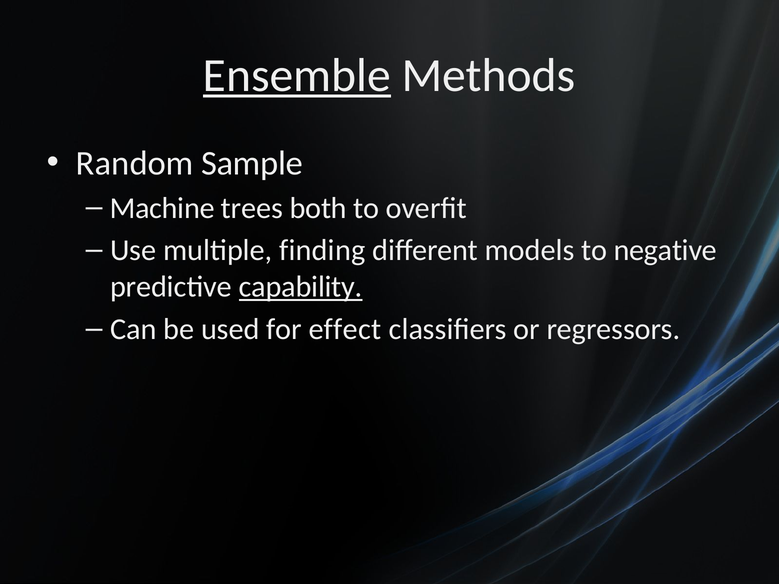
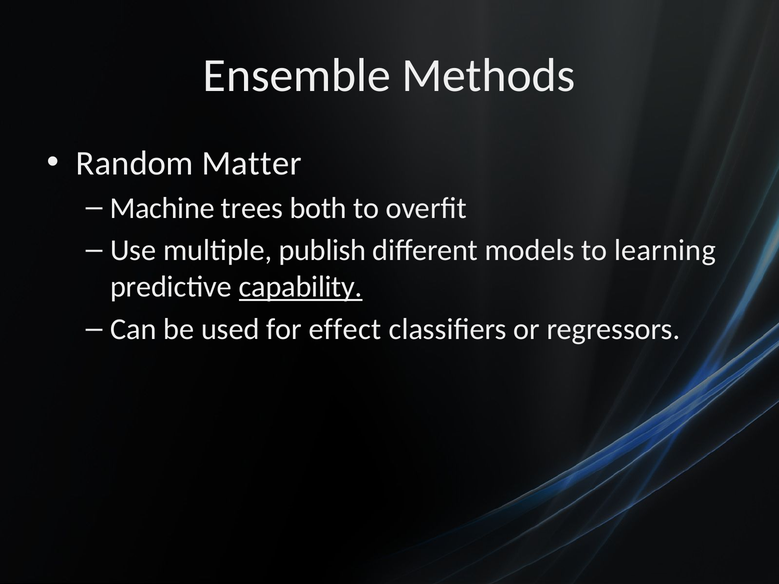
Ensemble underline: present -> none (297, 75)
Sample: Sample -> Matter (252, 163)
finding: finding -> publish (323, 251)
negative: negative -> learning (665, 251)
